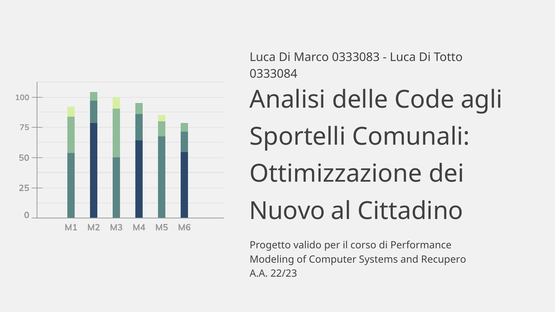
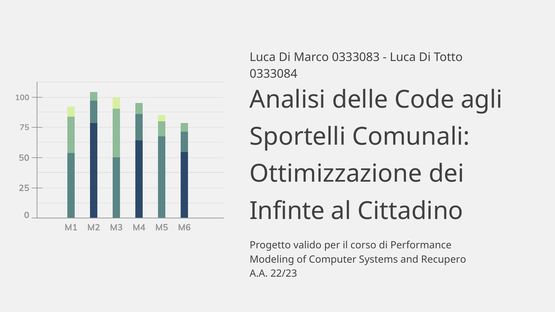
Nuovo: Nuovo -> Infinte (287, 211)
